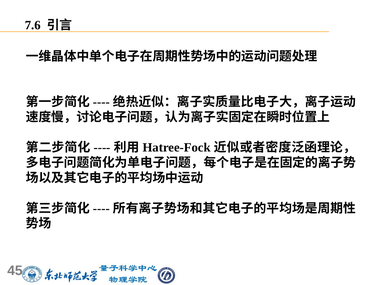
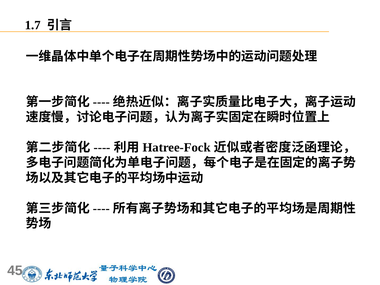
7.6: 7.6 -> 1.7 (33, 25)
